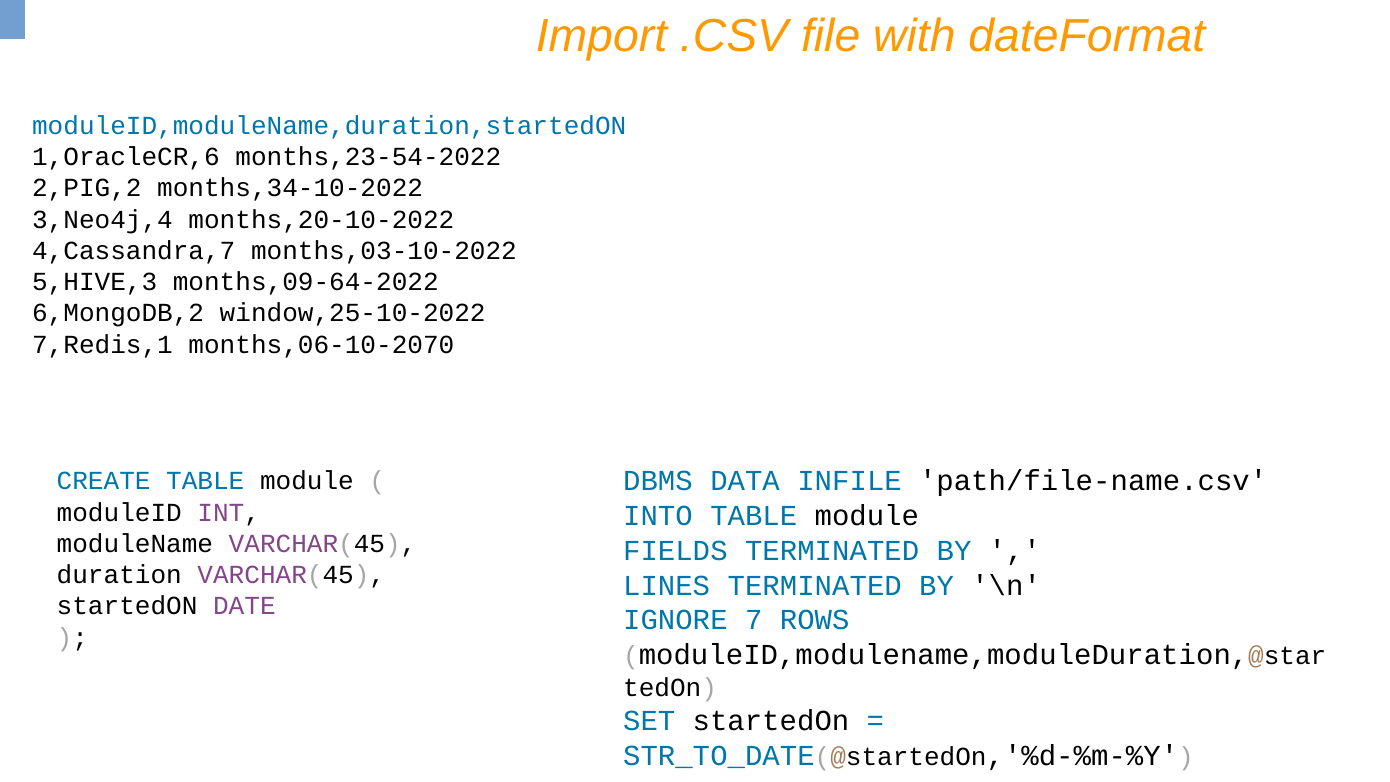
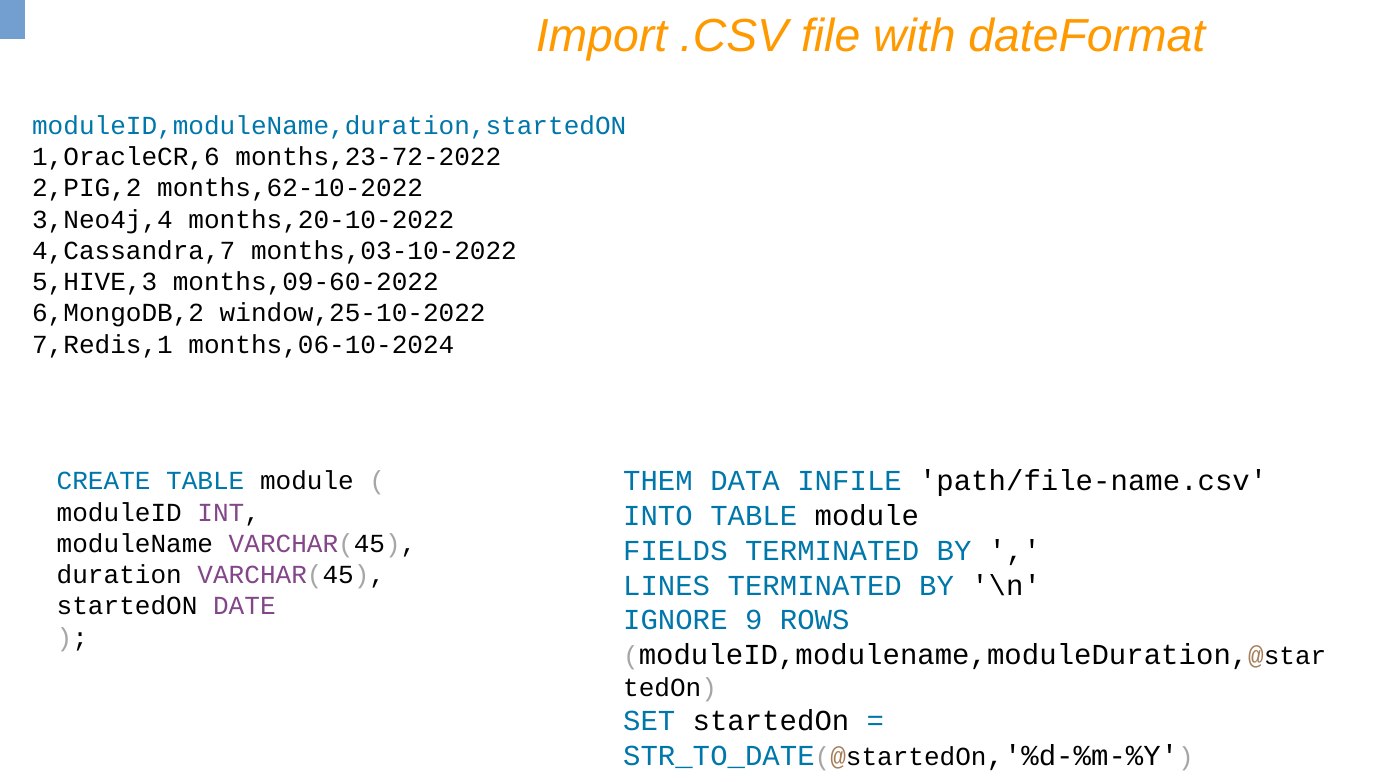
months,23-54-2022: months,23-54-2022 -> months,23-72-2022 (368, 157)
months,34-10-2022: months,34-10-2022 -> months,62-10-2022 (290, 188)
months,09-64-2022: months,09-64-2022 -> months,09-60-2022 (306, 282)
months,06-10-2070: months,06-10-2070 -> months,06-10-2024 (321, 345)
DBMS: DBMS -> THEM (658, 481)
7: 7 -> 9 (754, 620)
